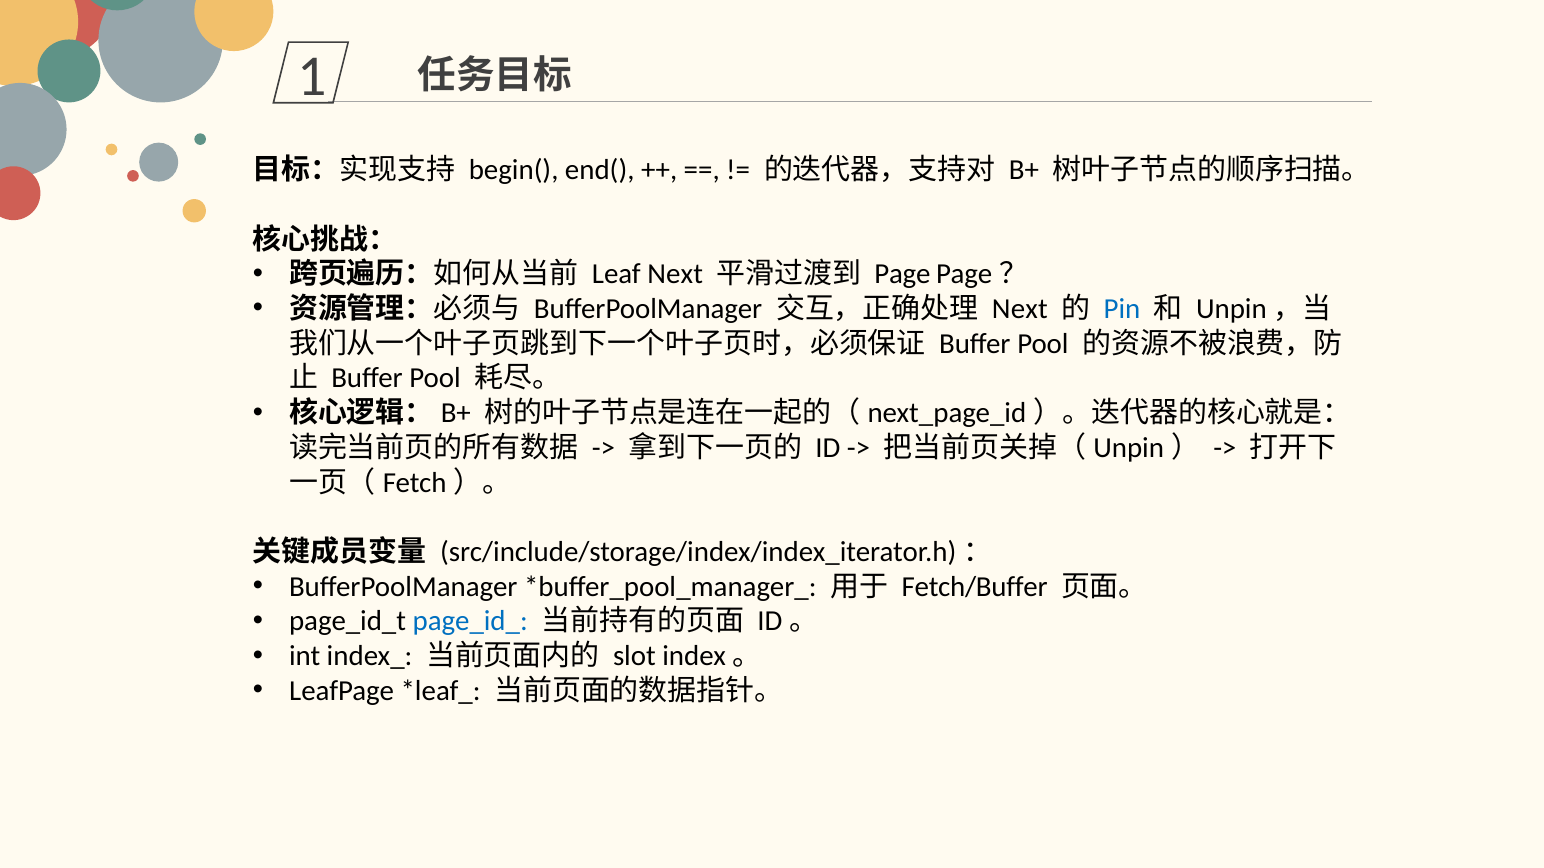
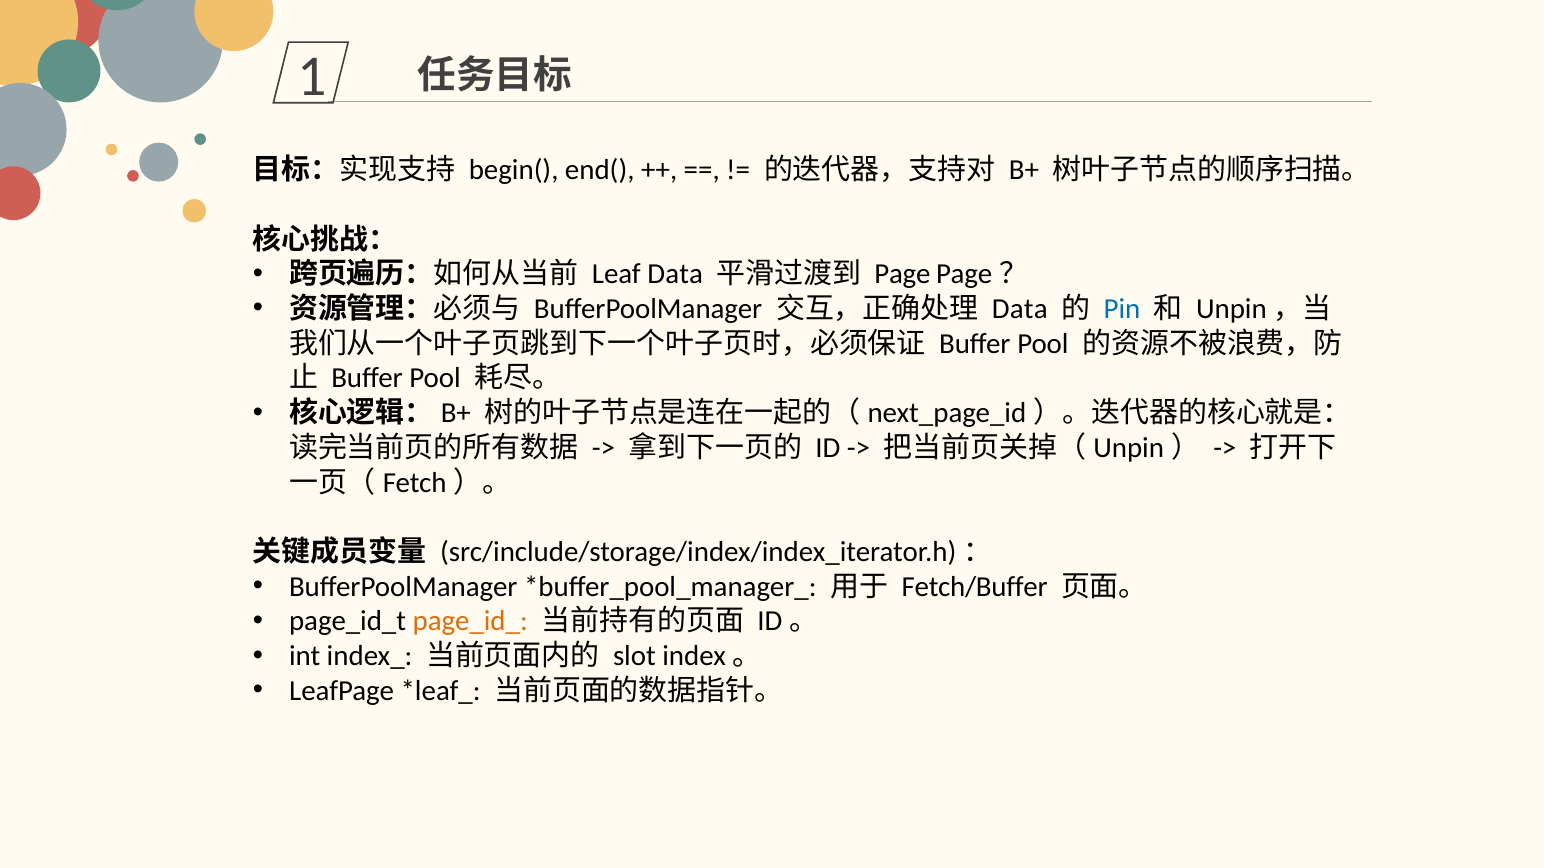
Leaf Next: Next -> Data (675, 274)
Next: Next -> Data (1020, 309)
page_id_ colour: blue -> orange (470, 622)
